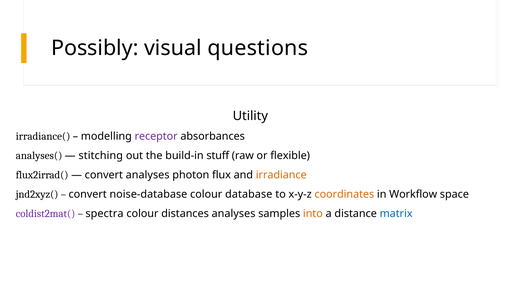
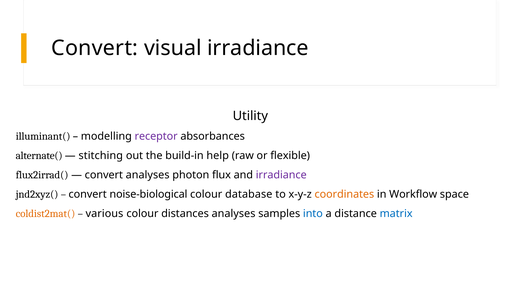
Possibly: Possibly -> Convert (95, 48)
visual questions: questions -> irradiance (258, 48)
irradiance(: irradiance( -> illuminant( (43, 136)
analyses(: analyses( -> alternate( (39, 156)
stuff: stuff -> help (218, 156)
irradiance colour: orange -> purple (281, 175)
noise-database: noise-database -> noise-biological (148, 194)
coldist2mat( colour: purple -> orange (46, 214)
spectra: spectra -> various (104, 214)
into colour: orange -> blue (313, 214)
